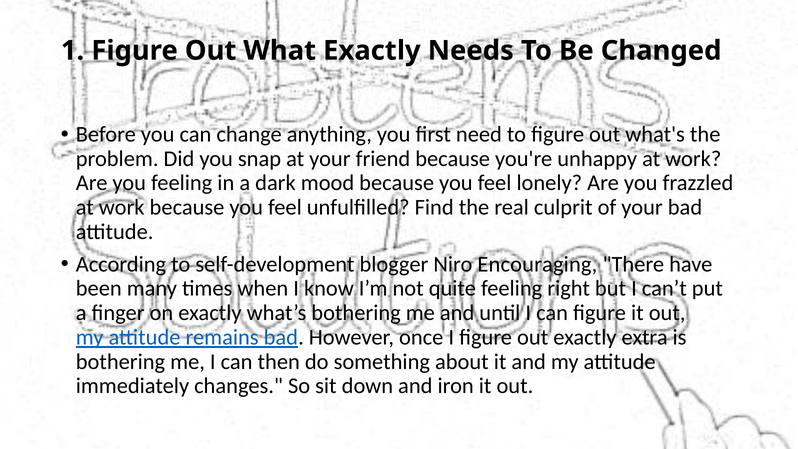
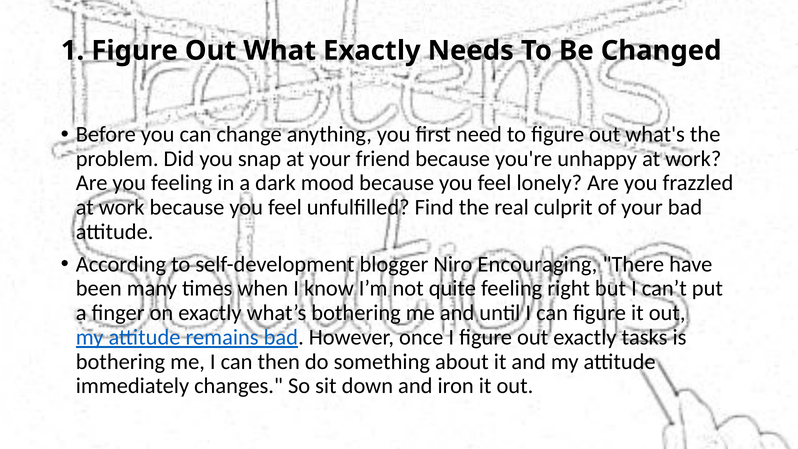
extra: extra -> tasks (645, 337)
